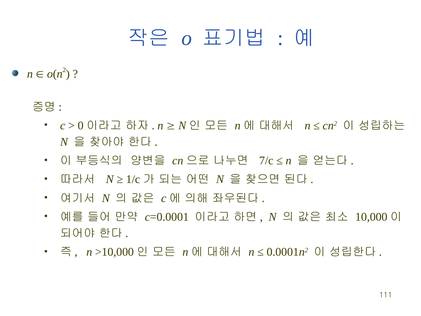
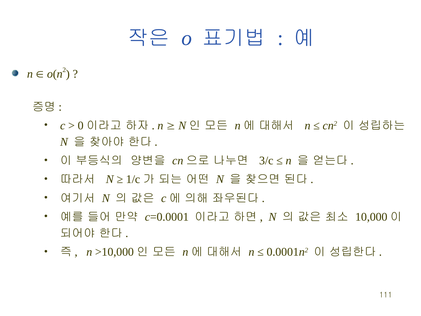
7/c: 7/c -> 3/c (266, 161)
